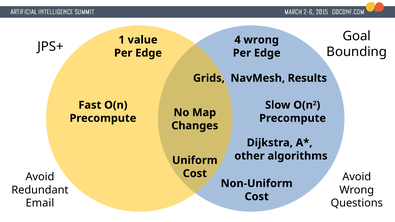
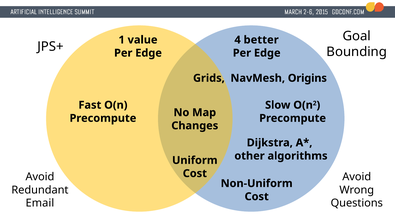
4 wrong: wrong -> better (261, 40)
Results: Results -> Origins (307, 78)
